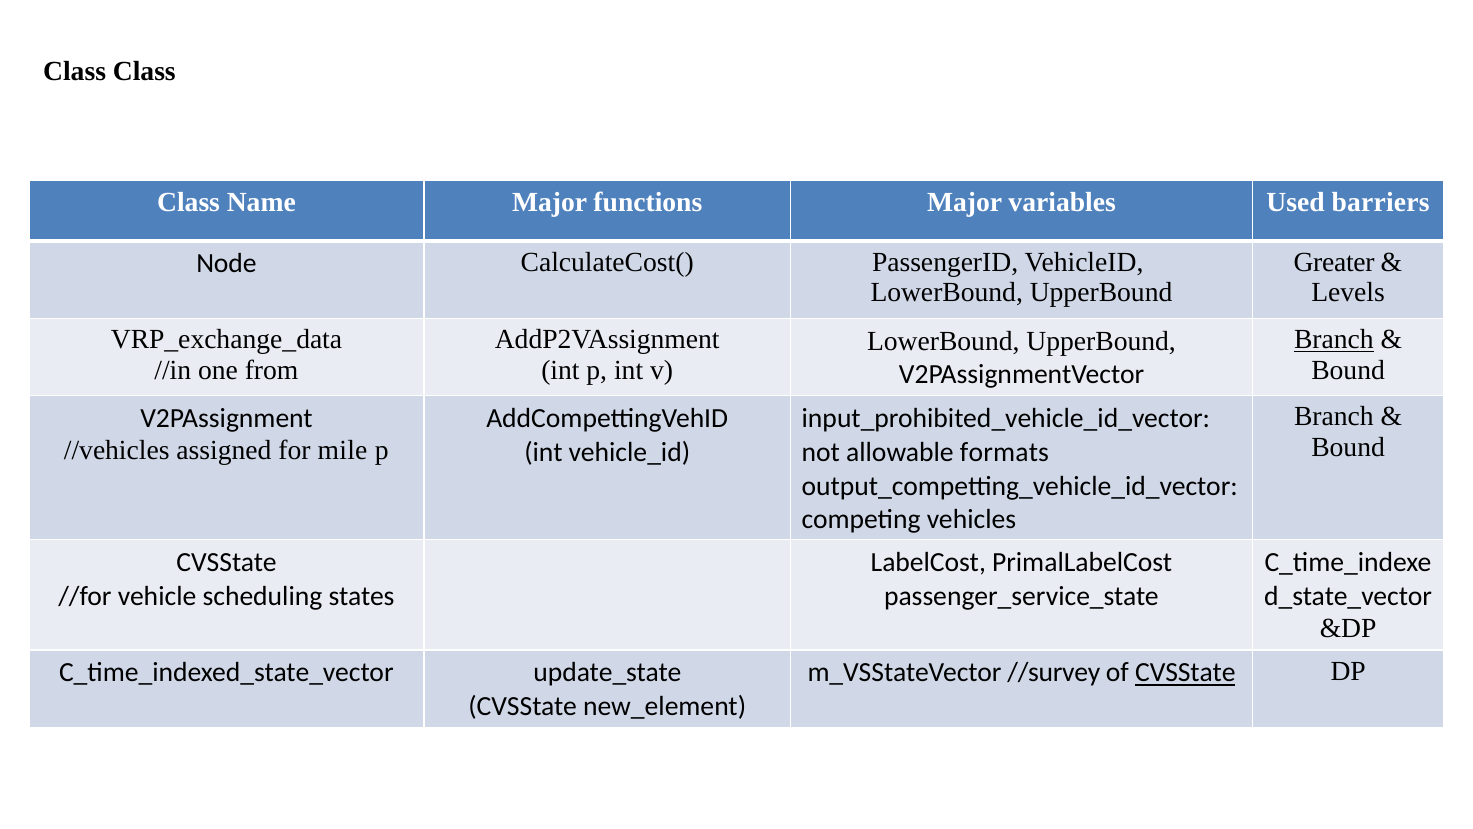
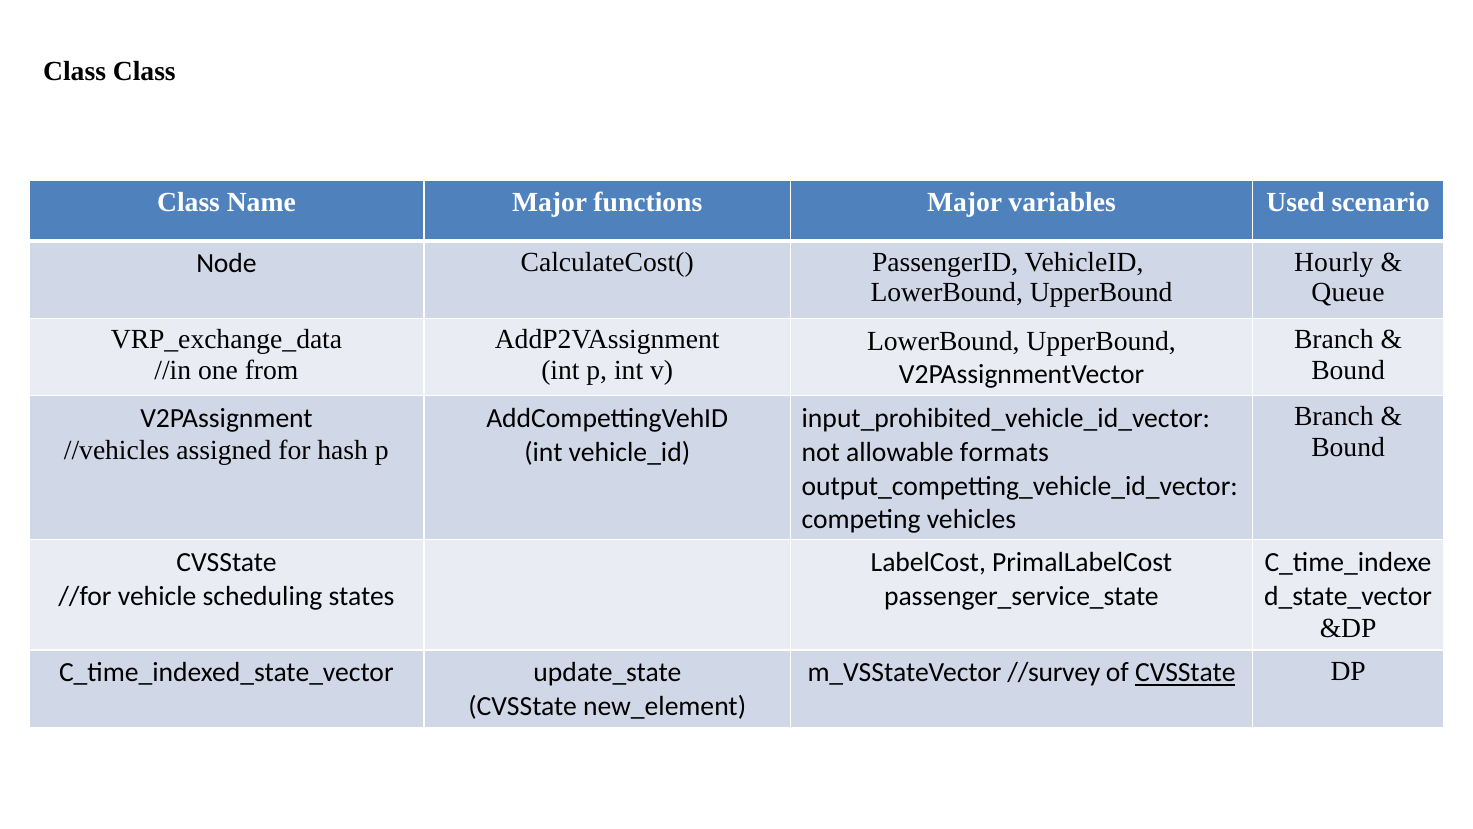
barriers: barriers -> scenario (1381, 202)
Greater: Greater -> Hourly (1334, 262)
Levels: Levels -> Queue (1348, 292)
Branch underline: present -> none (1334, 339)
mile: mile -> hash (343, 450)
